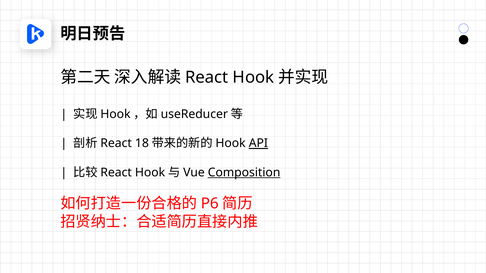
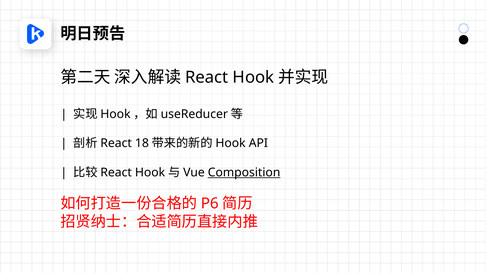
API underline: present -> none (258, 143)
